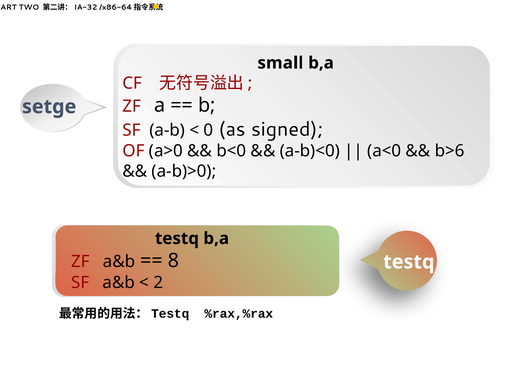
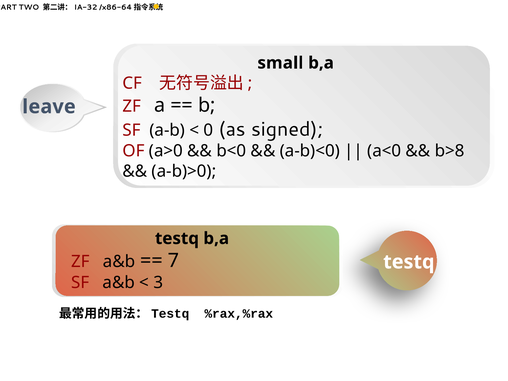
setge: setge -> leave (49, 107)
b>6: b>6 -> b>8 (450, 151)
8: 8 -> 7 (174, 261)
2: 2 -> 3 (158, 282)
